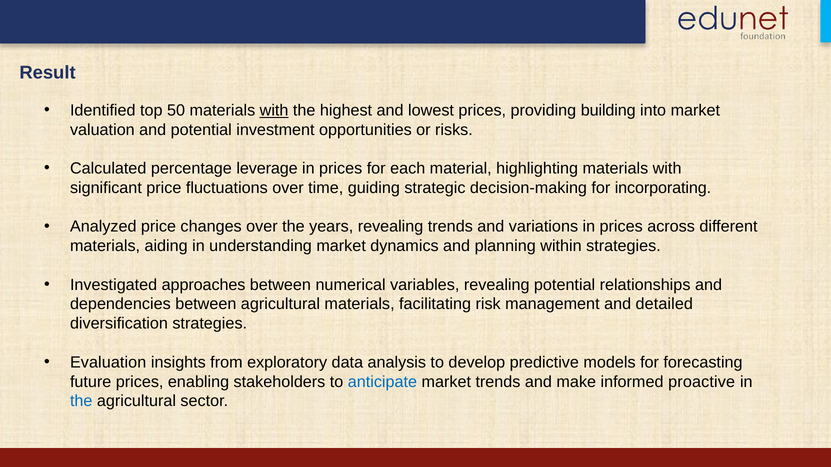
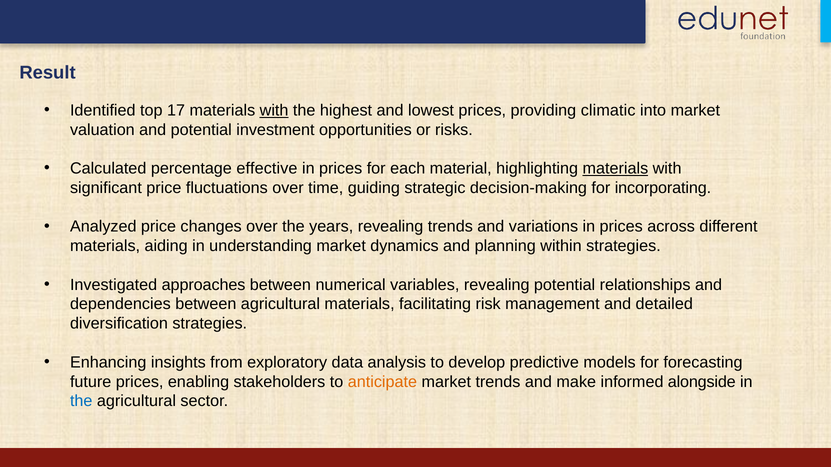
50: 50 -> 17 (176, 110)
building: building -> climatic (608, 110)
leverage: leverage -> effective (267, 169)
materials underline: none -> present (615, 169)
Evaluation: Evaluation -> Enhancing (108, 363)
anticipate colour: blue -> orange (382, 382)
proactive: proactive -> alongside (702, 382)
